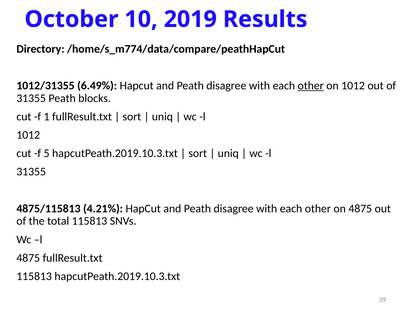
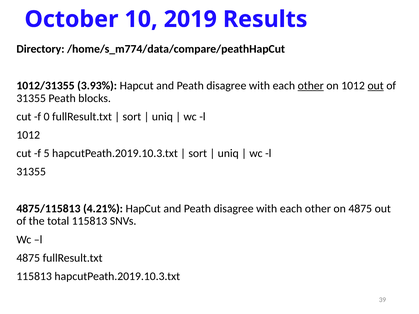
6.49%: 6.49% -> 3.93% (97, 86)
out underline: none -> present (376, 86)
1: 1 -> 0 (47, 117)
